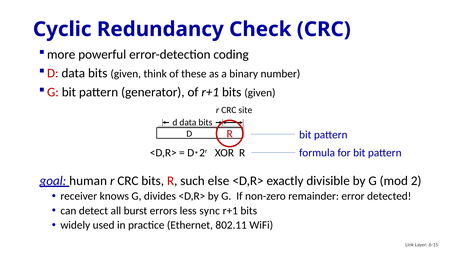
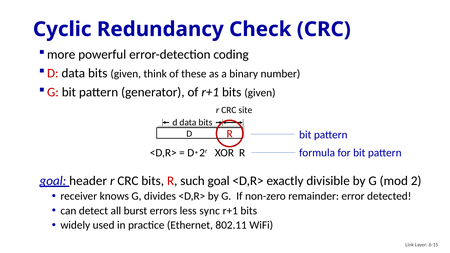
human: human -> header (88, 181)
such else: else -> goal (219, 181)
